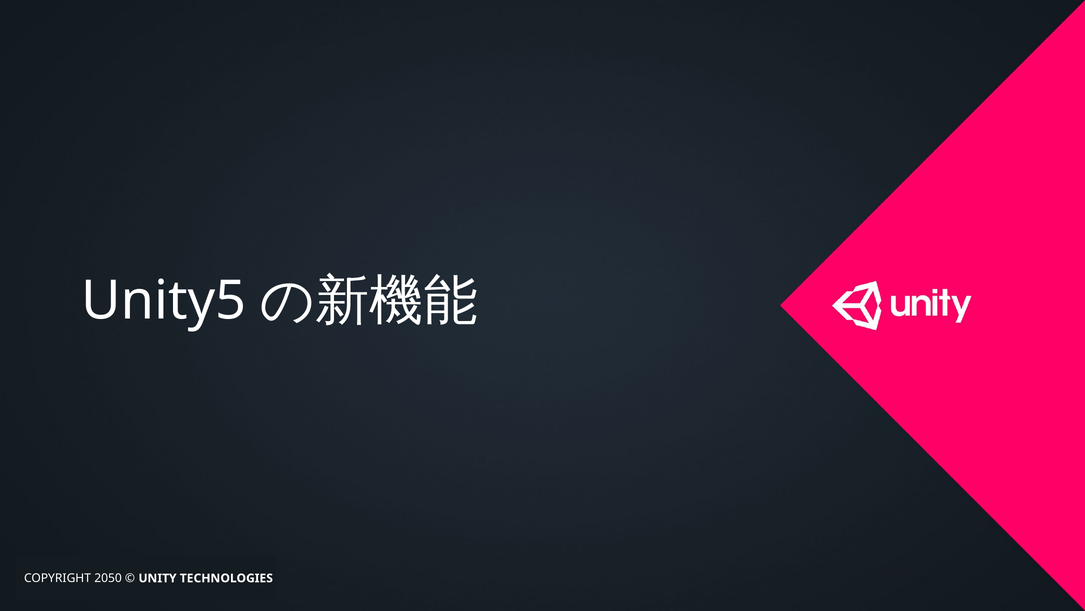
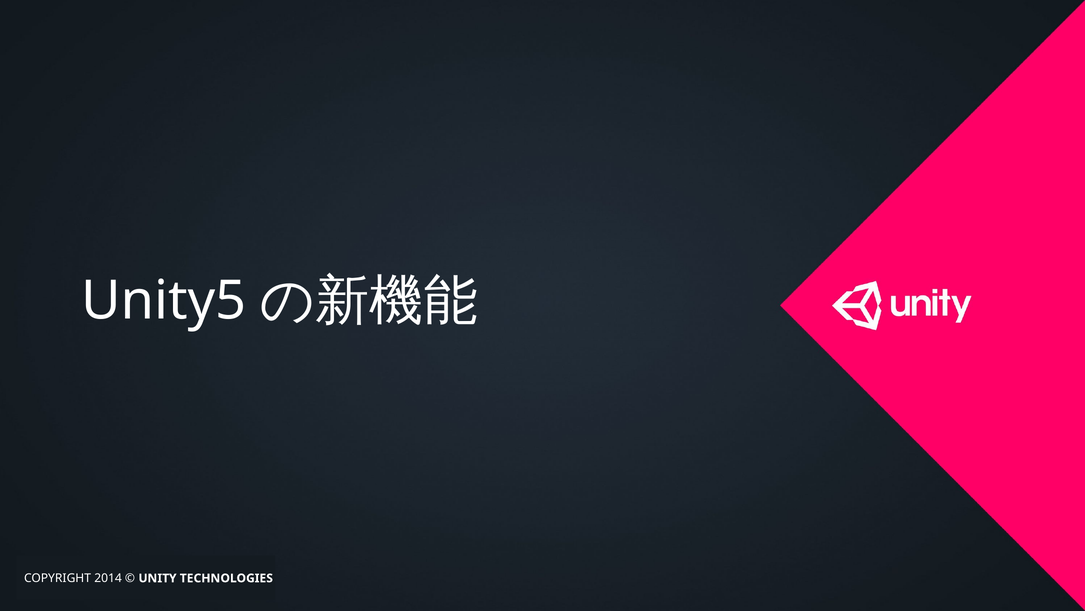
2050: 2050 -> 2014 (108, 578)
